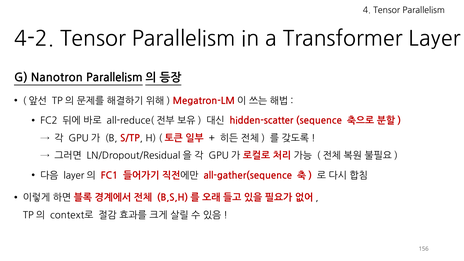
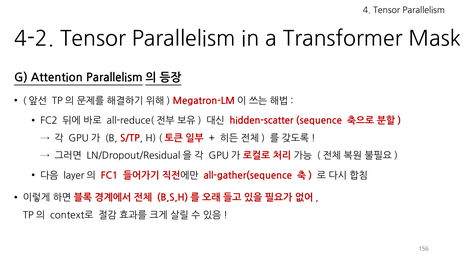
Layer: Layer -> Mask (435, 39)
Nanotron: Nanotron -> Attention (57, 78)
